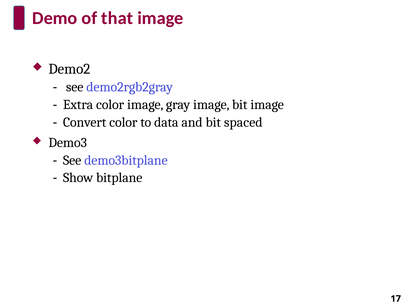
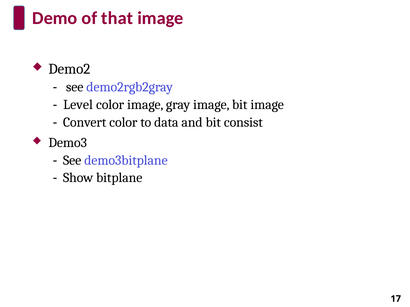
Extra: Extra -> Level (78, 105)
spaced: spaced -> consist (243, 122)
